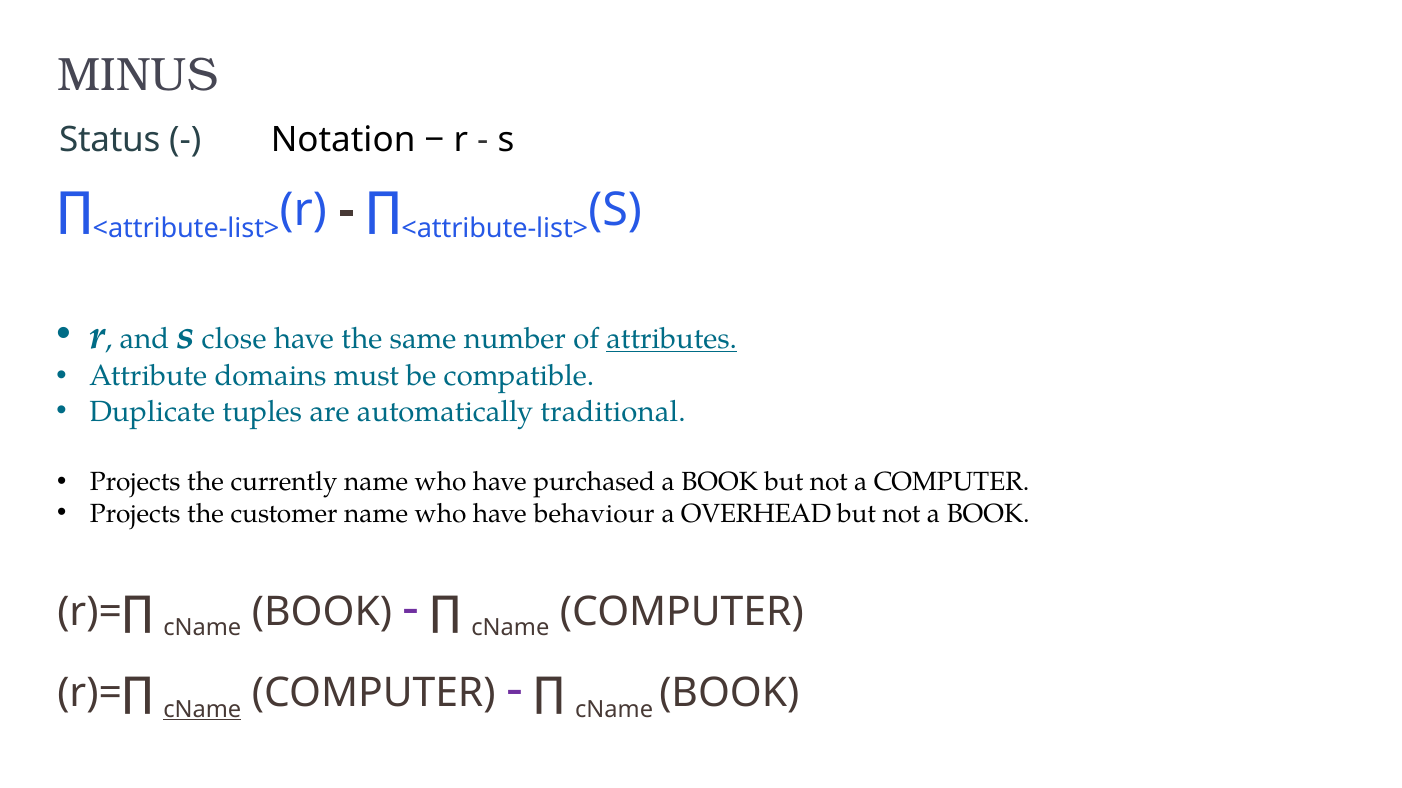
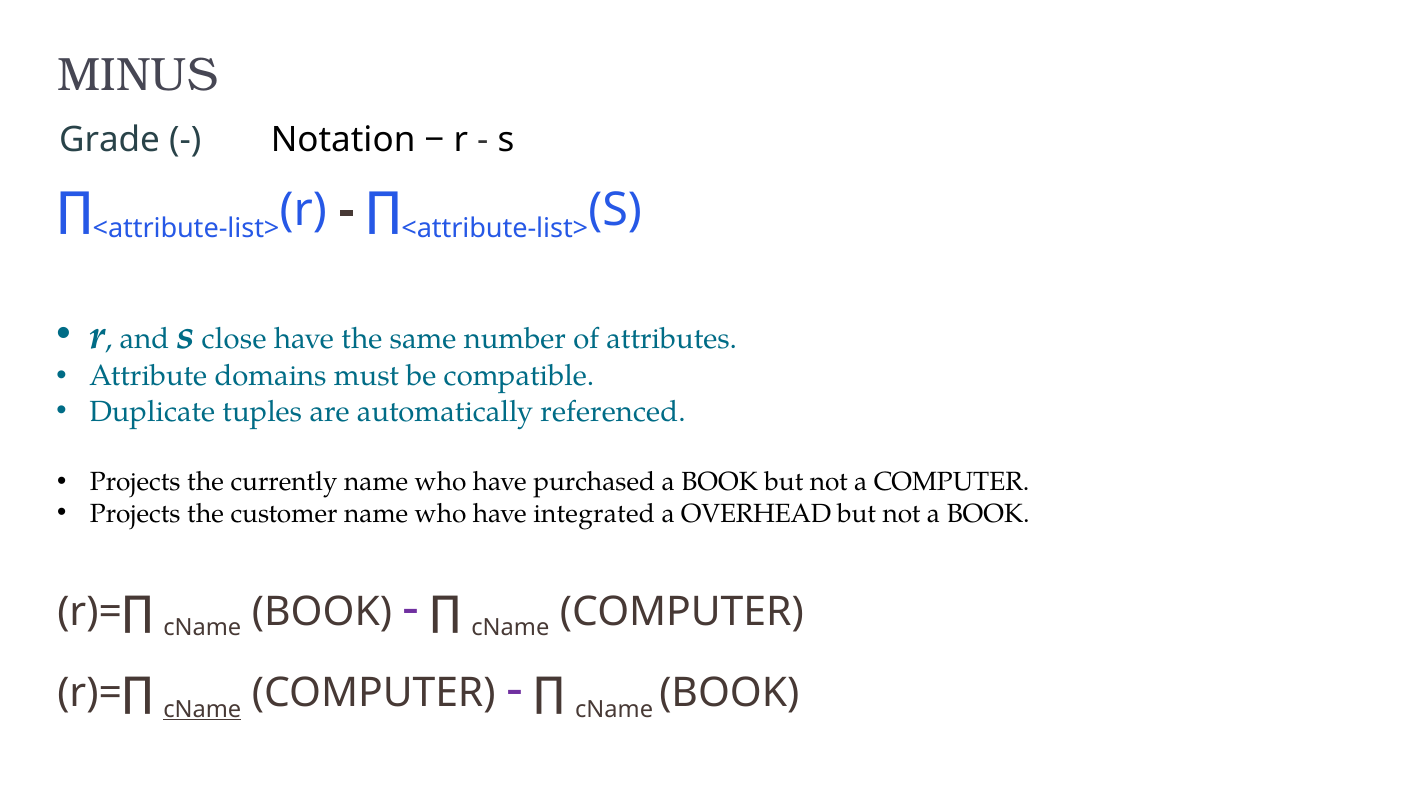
Status: Status -> Grade (110, 140)
attributes underline: present -> none (672, 339)
traditional: traditional -> referenced (613, 412)
behaviour: behaviour -> integrated (594, 514)
